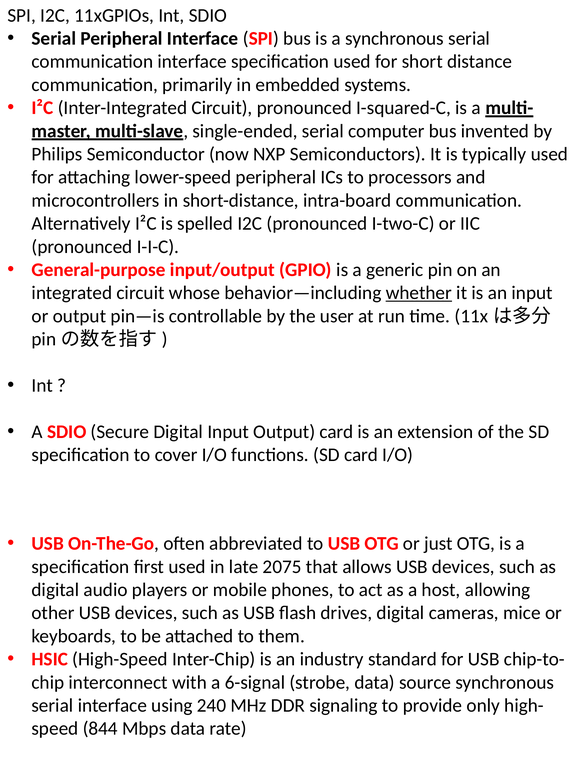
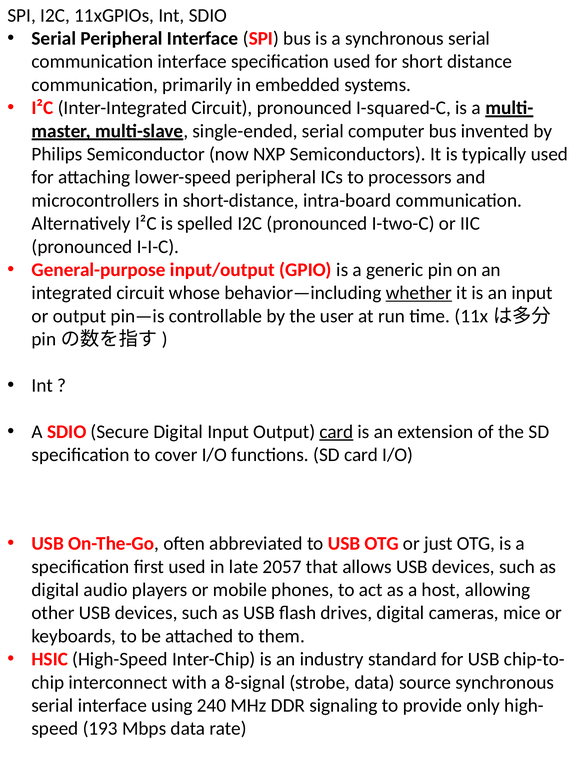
card underline: none -> present (336, 431)
2075: 2075 -> 2057 (282, 566)
6-signal: 6-signal -> 8-signal (255, 682)
844: 844 -> 193 (100, 728)
